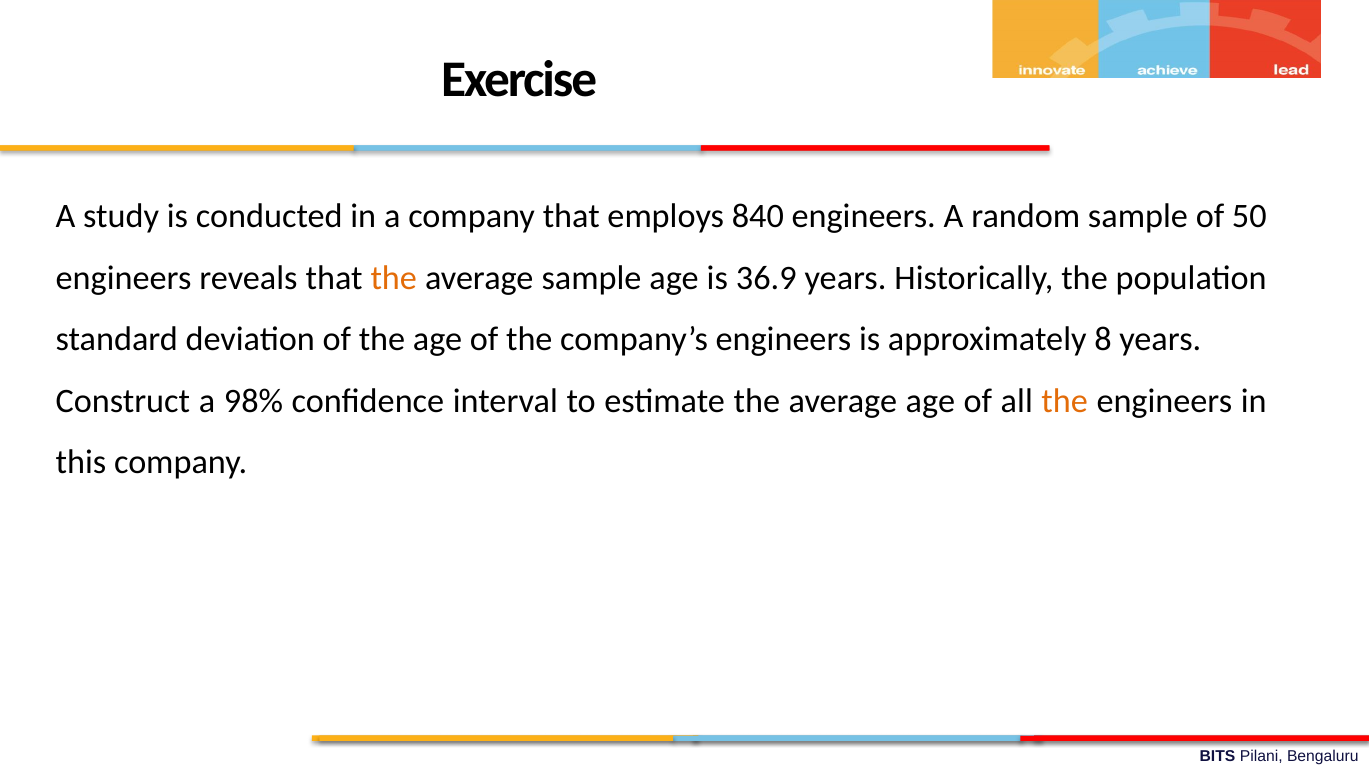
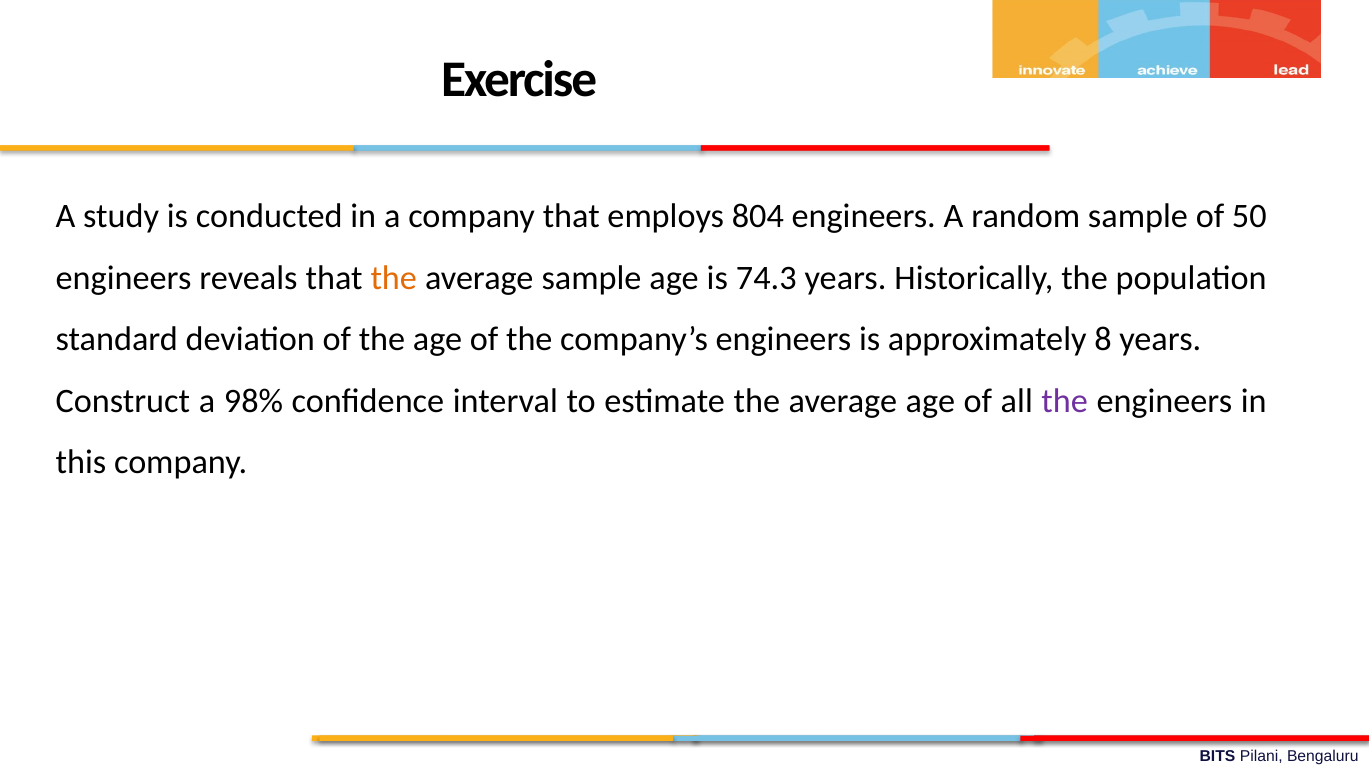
840: 840 -> 804 (758, 216)
36.9: 36.9 -> 74.3 (766, 278)
the colour: orange -> purple (1065, 401)
